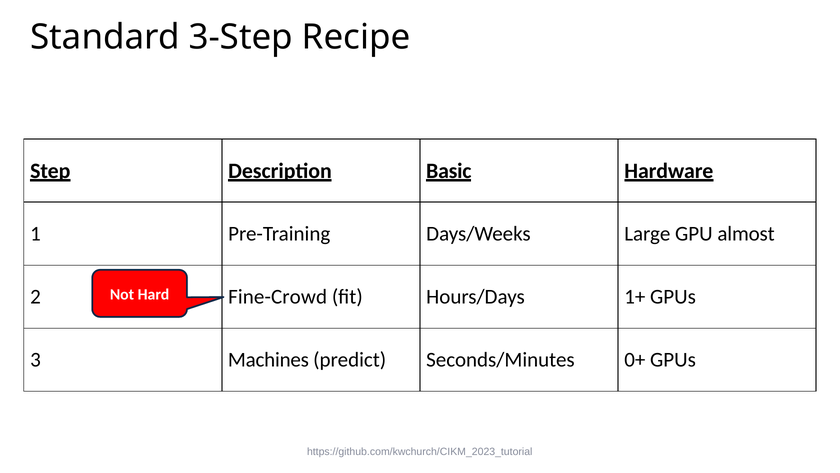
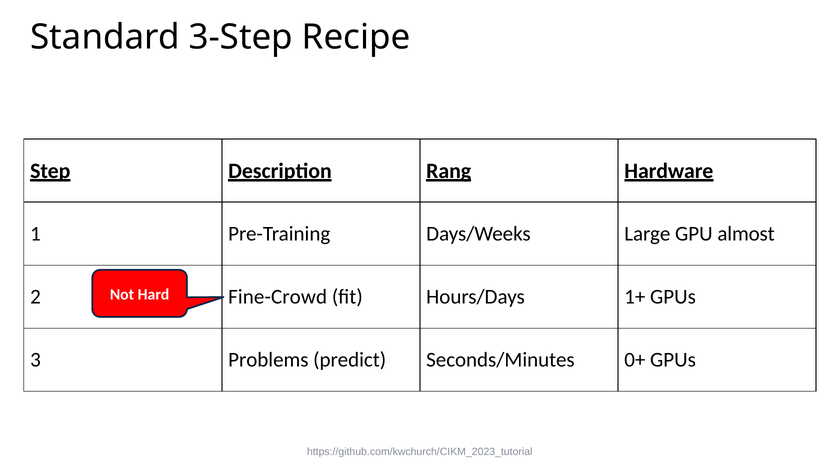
Basic: Basic -> Rang (449, 171)
Machines: Machines -> Problems (268, 360)
